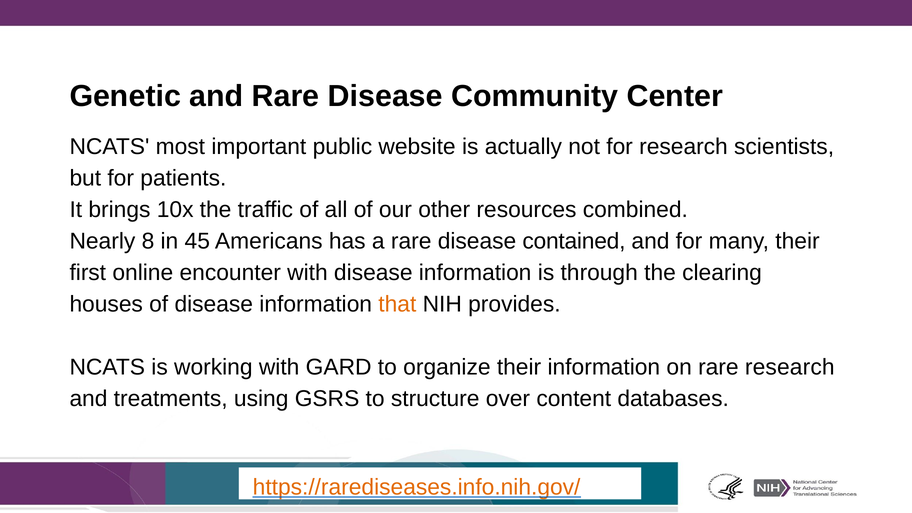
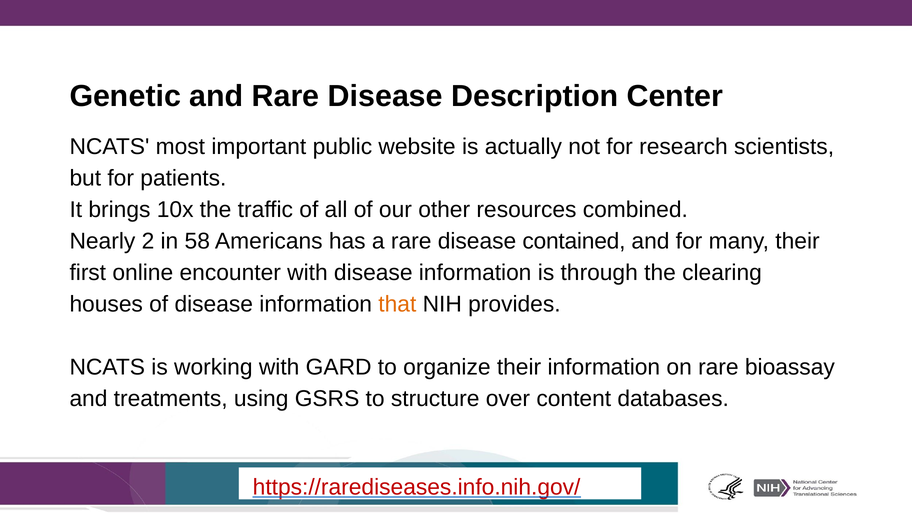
Community: Community -> Description (535, 96)
8: 8 -> 2 (148, 241)
45: 45 -> 58 (197, 241)
rare research: research -> bioassay (790, 367)
https://rarediseases.info.nih.gov/ colour: orange -> red (417, 487)
